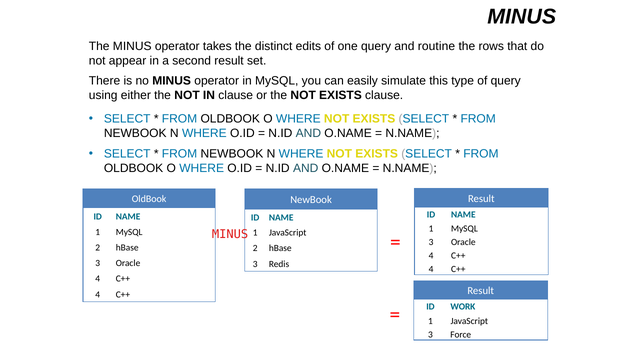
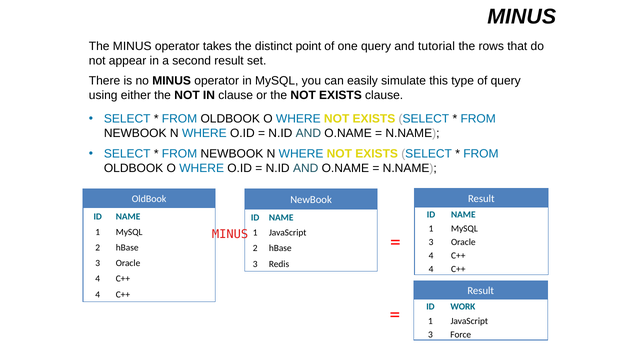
edits: edits -> point (308, 46)
routine: routine -> tutorial (436, 46)
